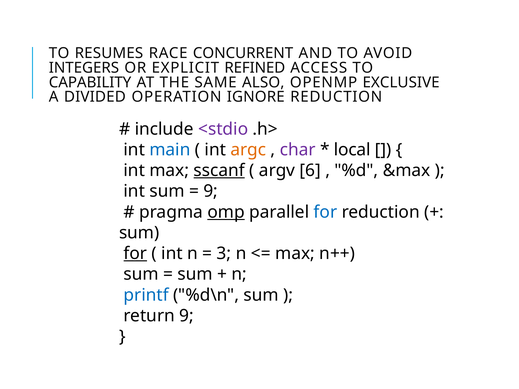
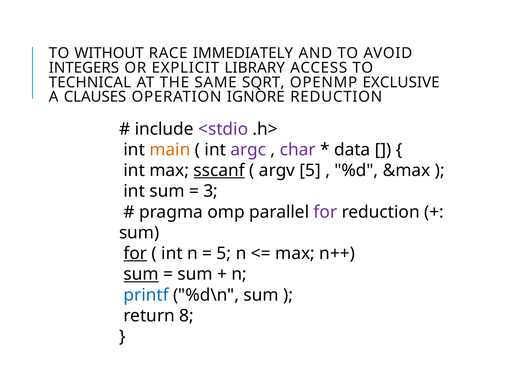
RESUMES: RESUMES -> WITHOUT (109, 53)
CONCURRENT: CONCURRENT -> IMMEDIATELY (243, 53)
REFINED: REFINED -> LIBRARY (255, 68)
CAPABILITY: CAPABILITY -> TECHNICAL (90, 82)
ALSO: ALSO -> SQRT (263, 82)
DIVIDED: DIVIDED -> CLAUSES (95, 97)
main colour: blue -> orange (170, 150)
argc colour: orange -> purple (248, 150)
local: local -> data (352, 150)
argv 6: 6 -> 5 (310, 171)
9: 9 -> 3 (211, 191)
omp underline: present -> none (226, 212)
for colour: blue -> purple (325, 212)
3: 3 -> 5 (224, 254)
sum underline: none -> present (141, 274)
return 9: 9 -> 8 (187, 316)
